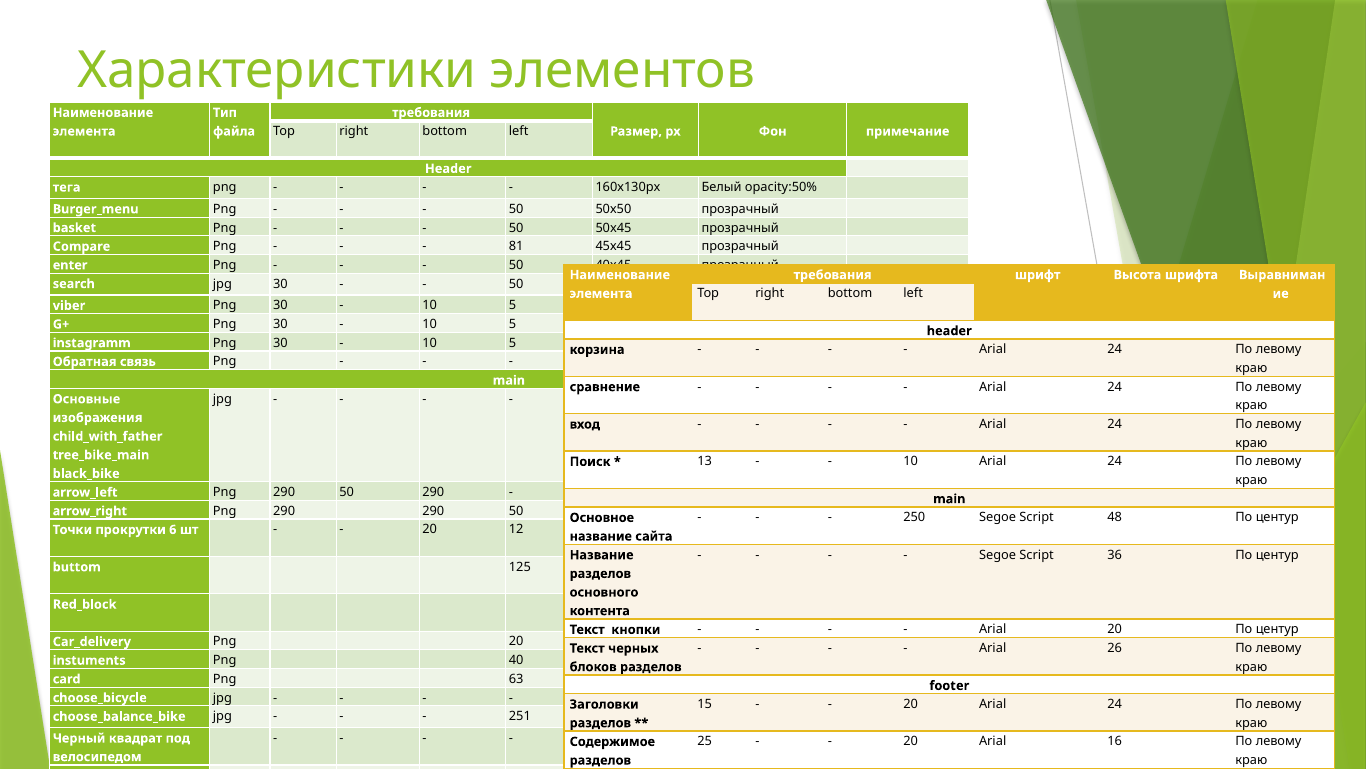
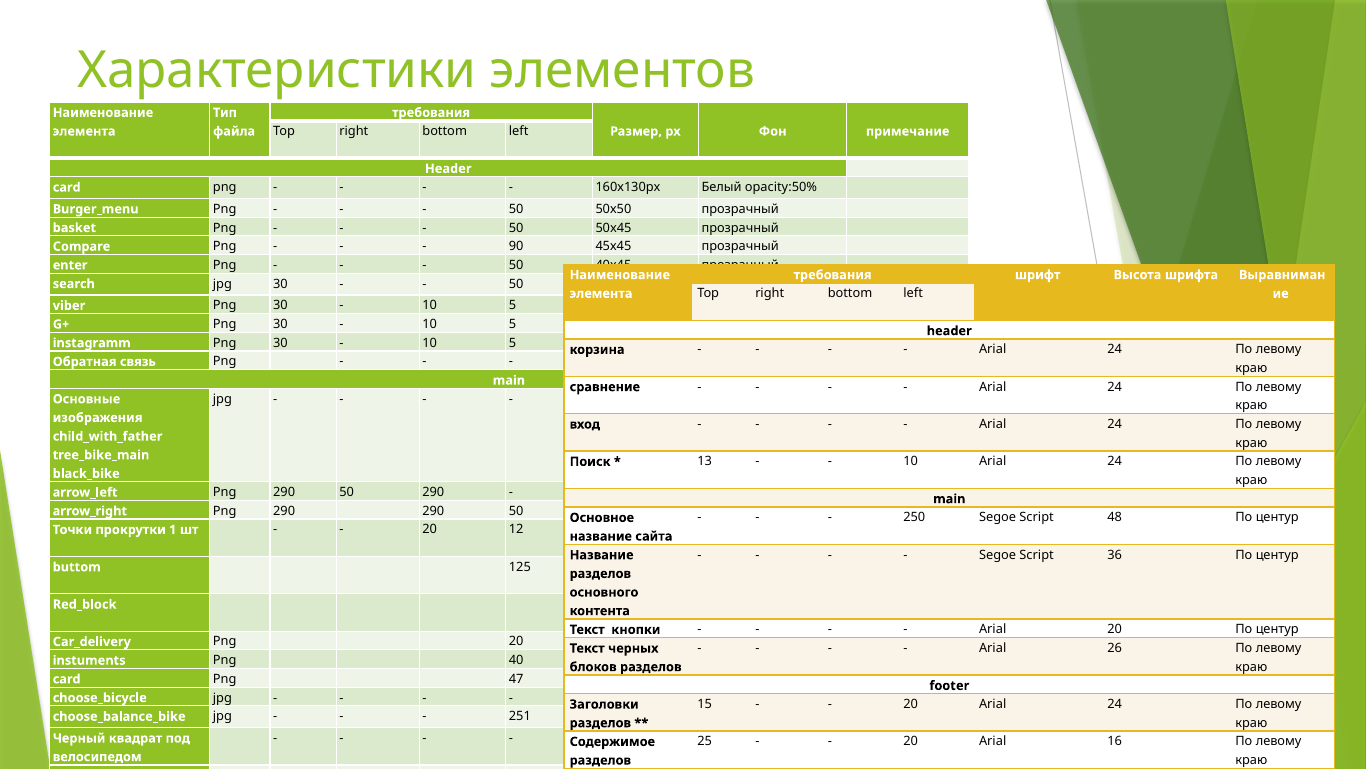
тега: тега -> card (67, 187)
81: 81 -> 90 (516, 246)
6: 6 -> 1 (173, 529)
63: 63 -> 47 (516, 679)
